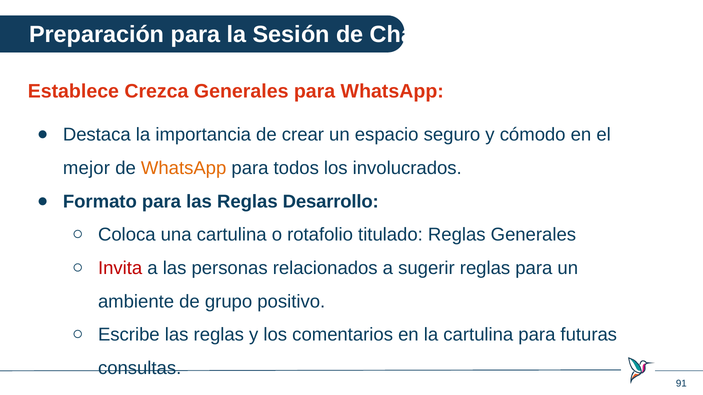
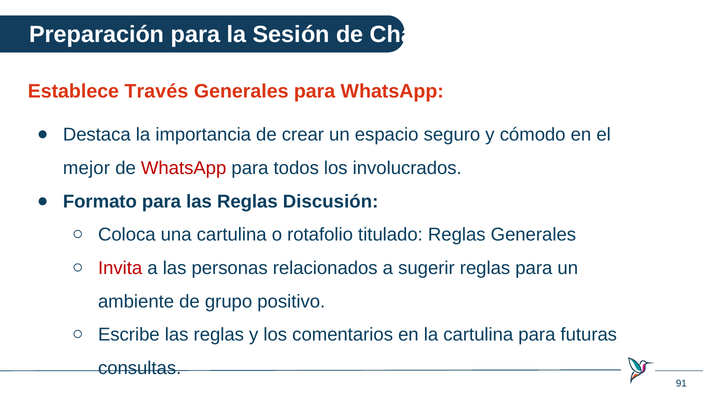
Crezca: Crezca -> Través (156, 91)
WhatsApp colour: orange -> red (184, 168)
Desarrollo: Desarrollo -> Discusión (331, 202)
